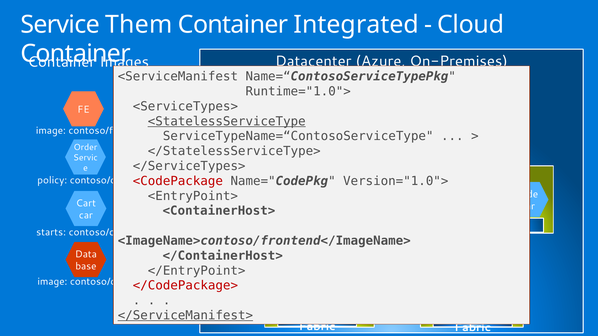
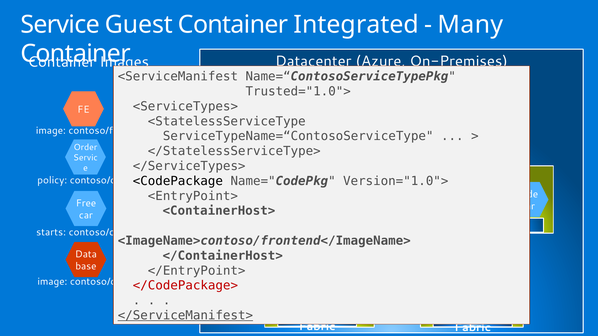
Them: Them -> Guest (139, 25)
Cloud: Cloud -> Many (470, 25)
Runtime="1.0">: Runtime="1.0"> -> Trusted="1.0"> (298, 91)
<StatelessServiceType underline: present -> none (227, 121)
<CodePackage colour: red -> black (178, 181)
Cart: Cart -> Free (86, 203)
